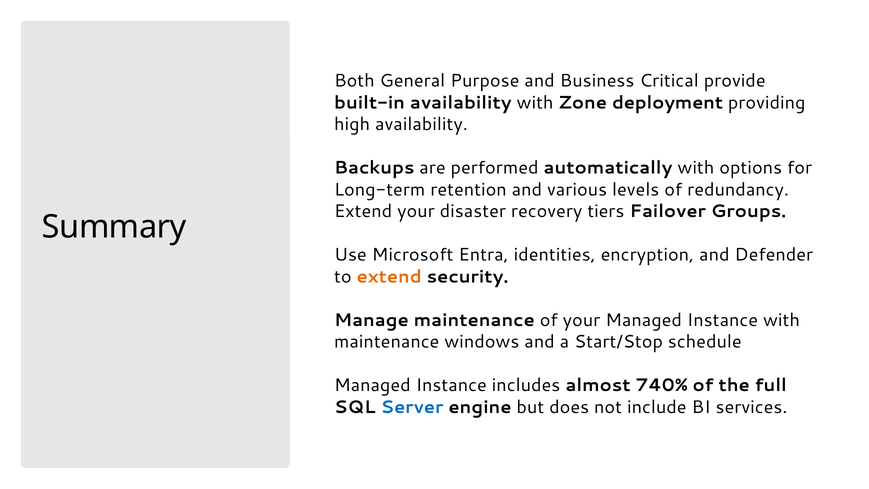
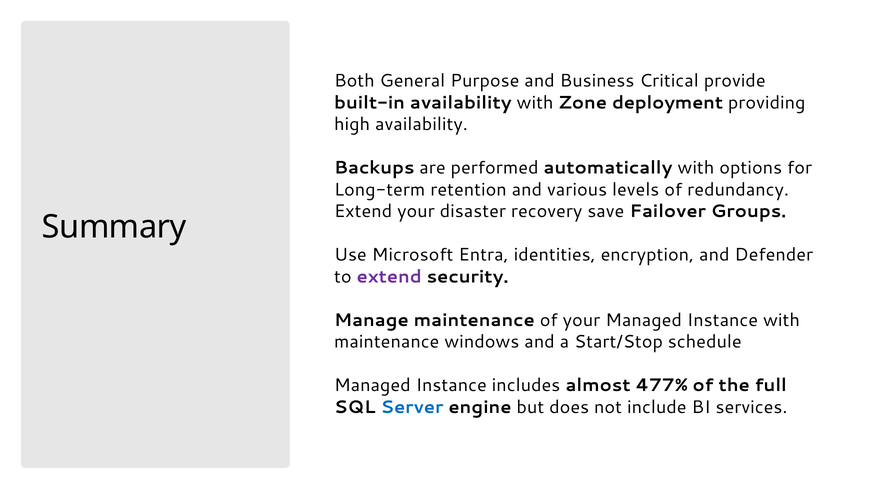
tiers: tiers -> save (606, 211)
extend colour: orange -> purple (389, 277)
740%: 740% -> 477% (662, 385)
